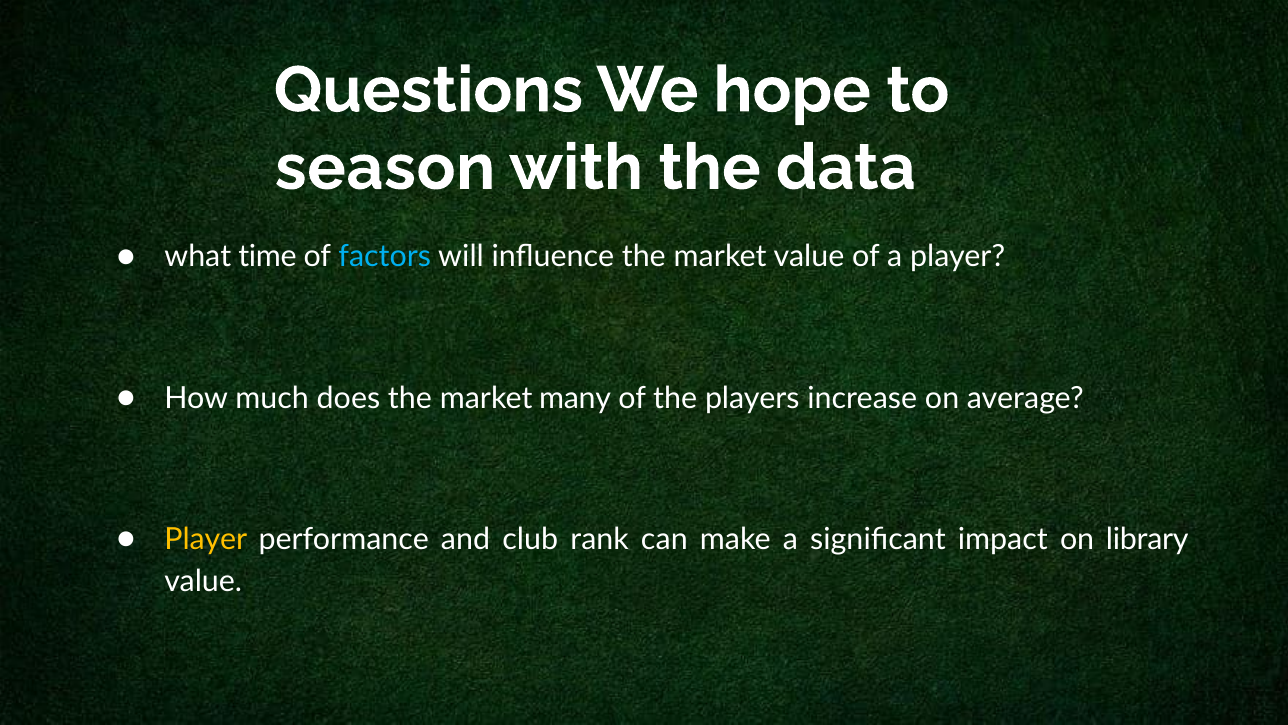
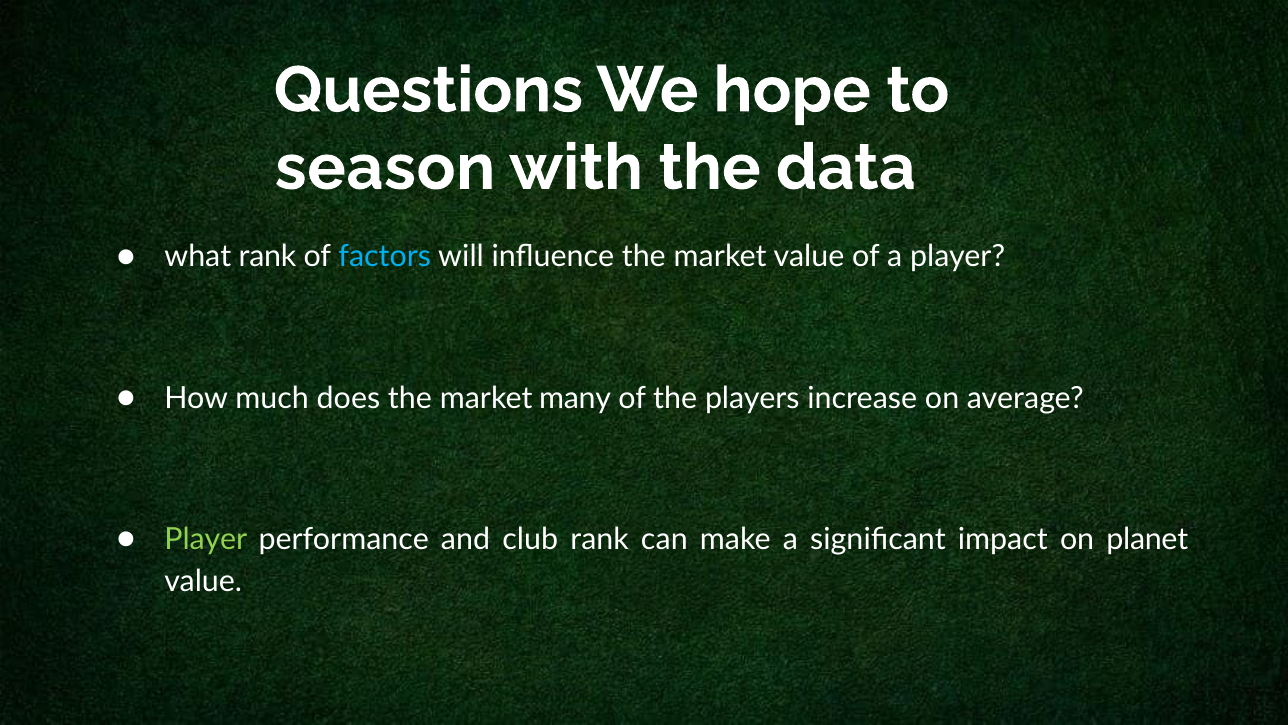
what time: time -> rank (267, 257)
Player colour: yellow -> light green (206, 539)
library: library -> planet (1147, 539)
